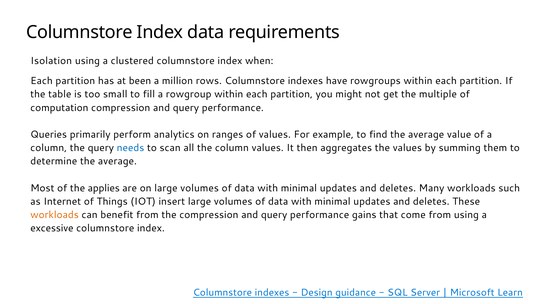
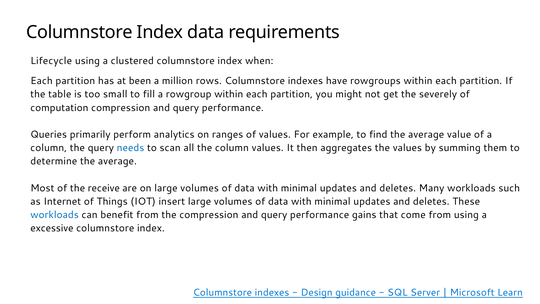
Isolation: Isolation -> Lifecycle (51, 61)
multiple: multiple -> severely (438, 94)
applies: applies -> receive (104, 188)
workloads colour: orange -> blue (55, 215)
